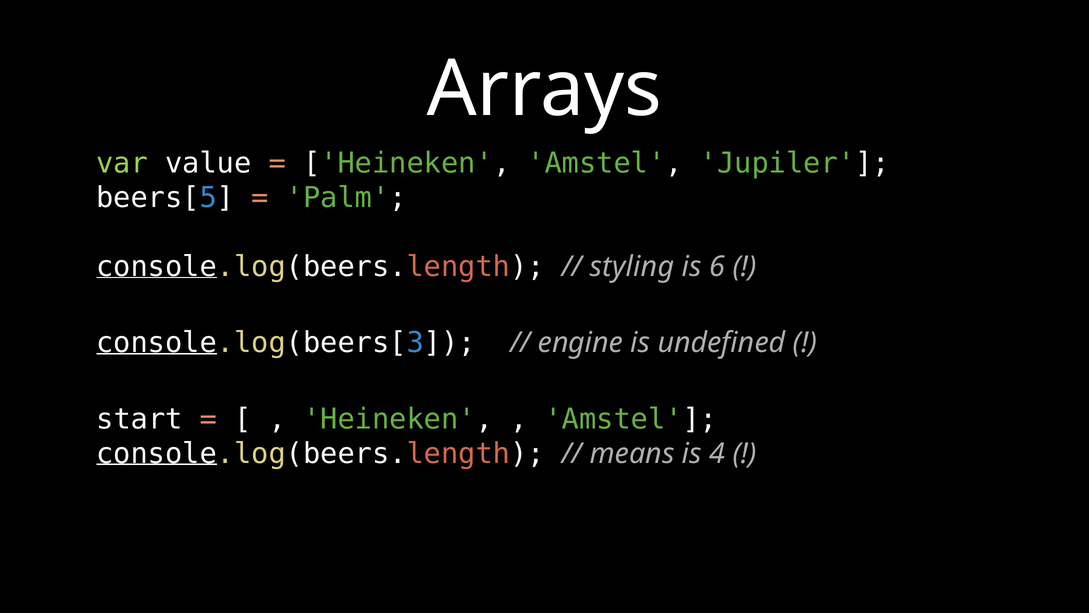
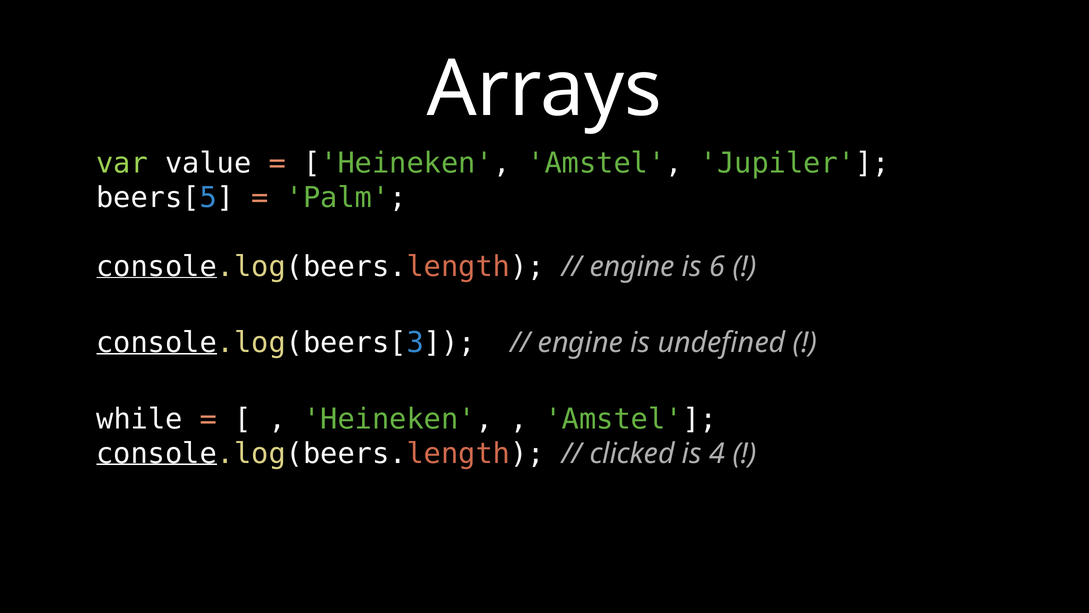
styling: styling -> engine (632, 267)
start: start -> while (139, 419)
means: means -> clicked (632, 453)
